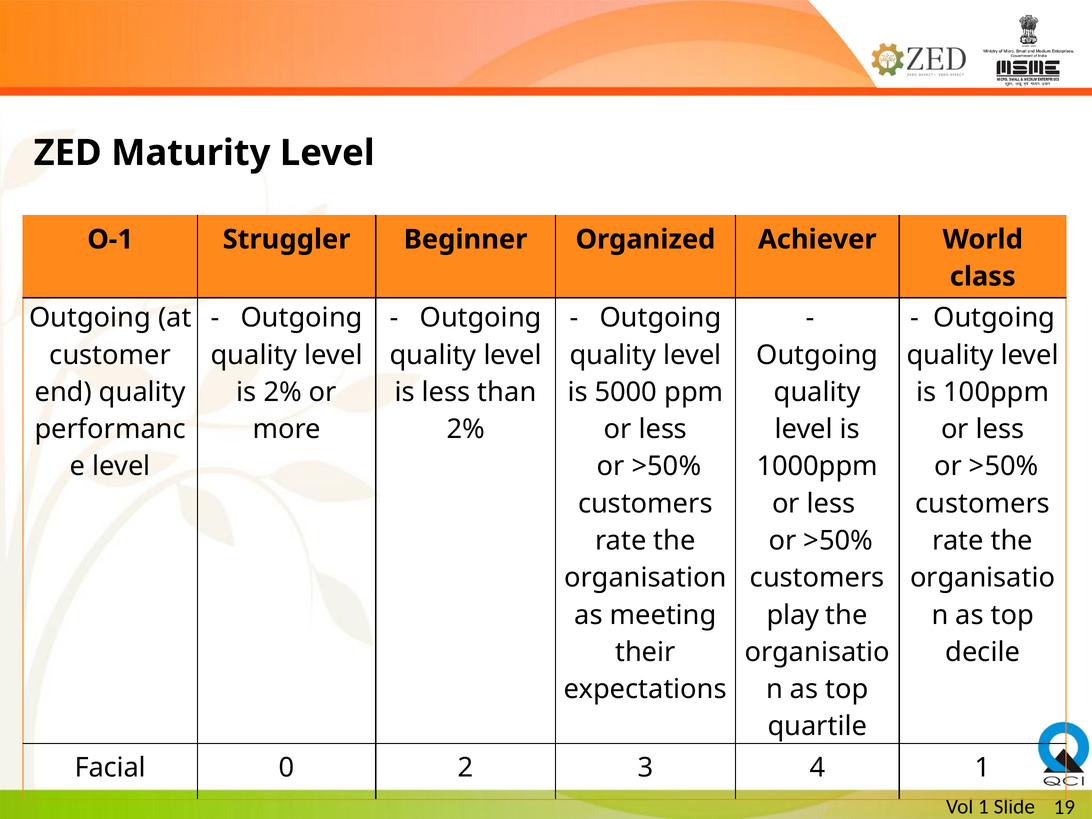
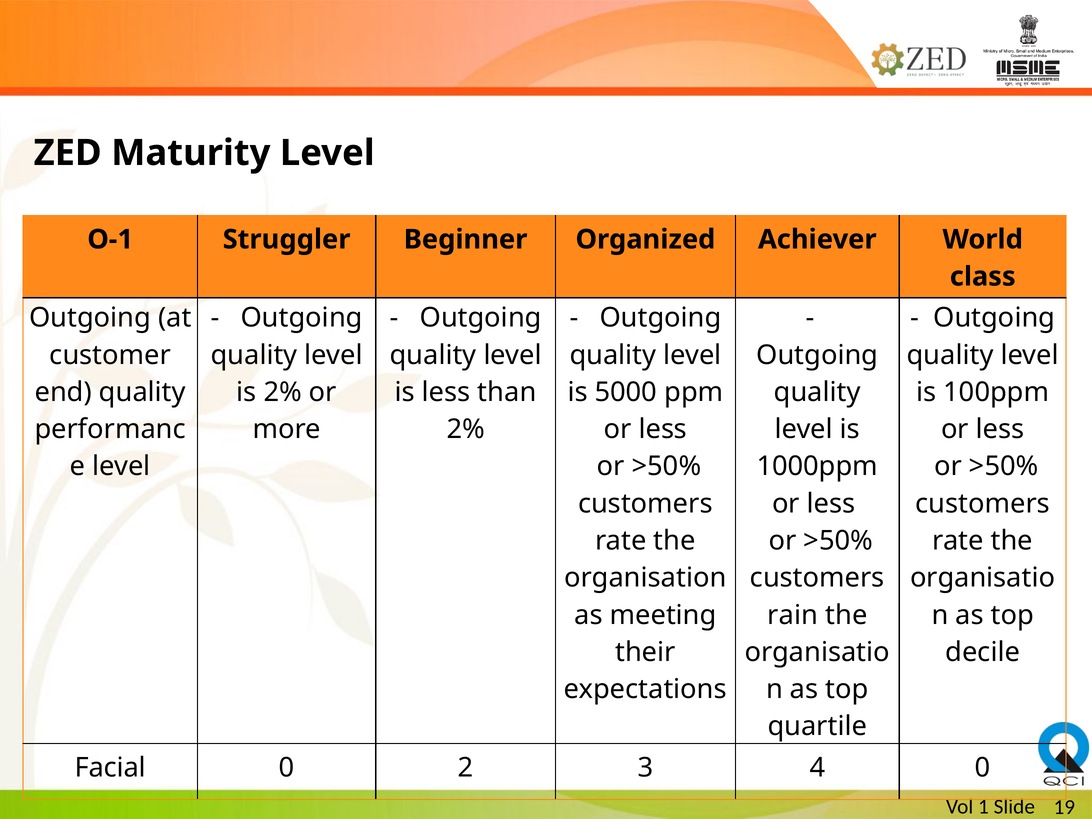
play: play -> rain (793, 615)
4 1: 1 -> 0 (983, 768)
